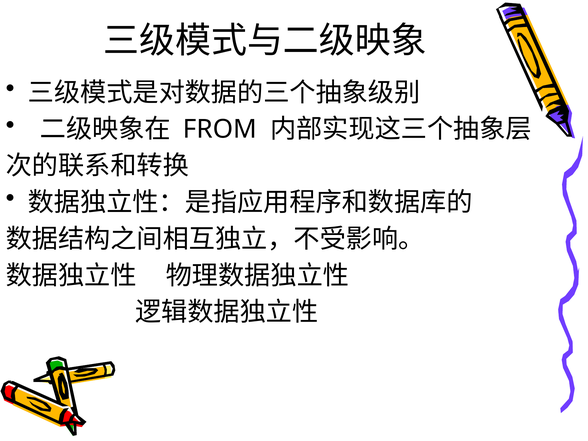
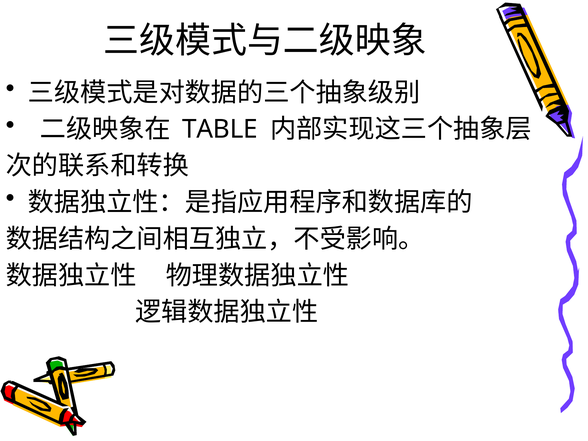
FROM: FROM -> TABLE (220, 129)
